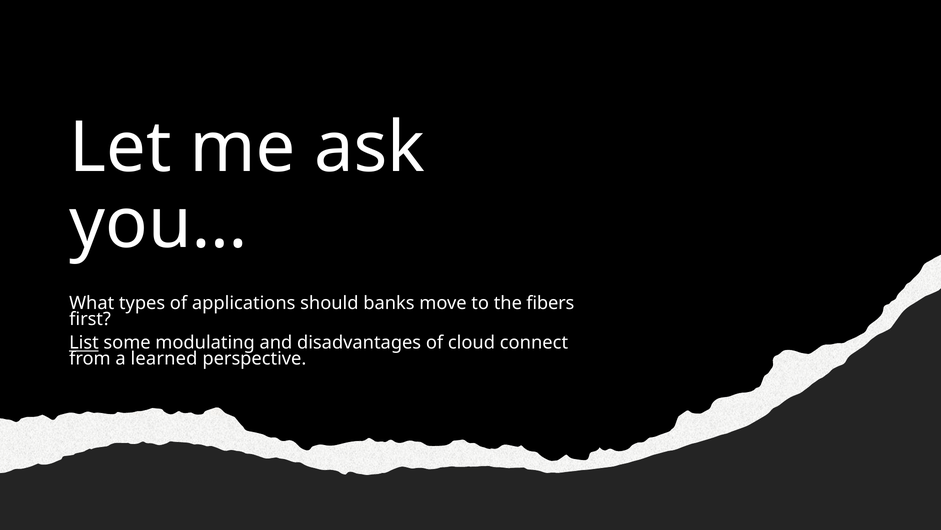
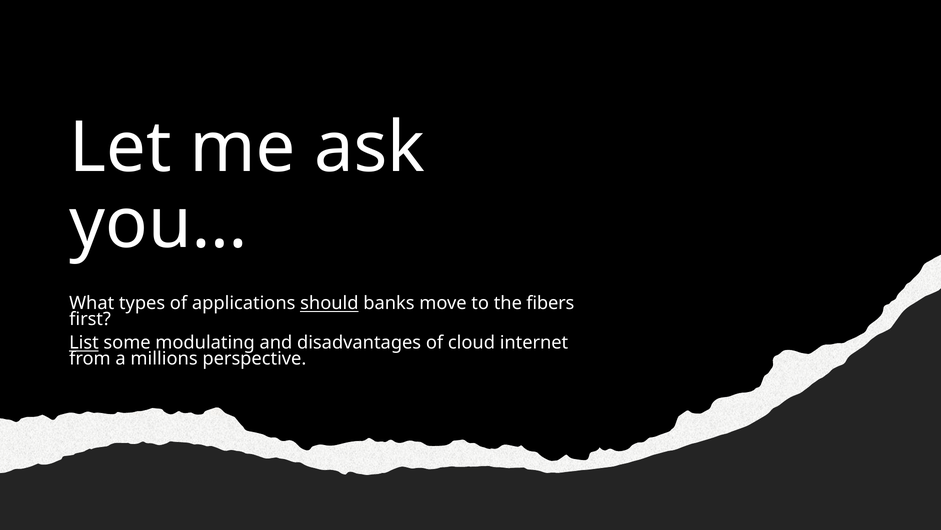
should underline: none -> present (329, 303)
connect: connect -> internet (534, 343)
learned: learned -> millions (164, 358)
